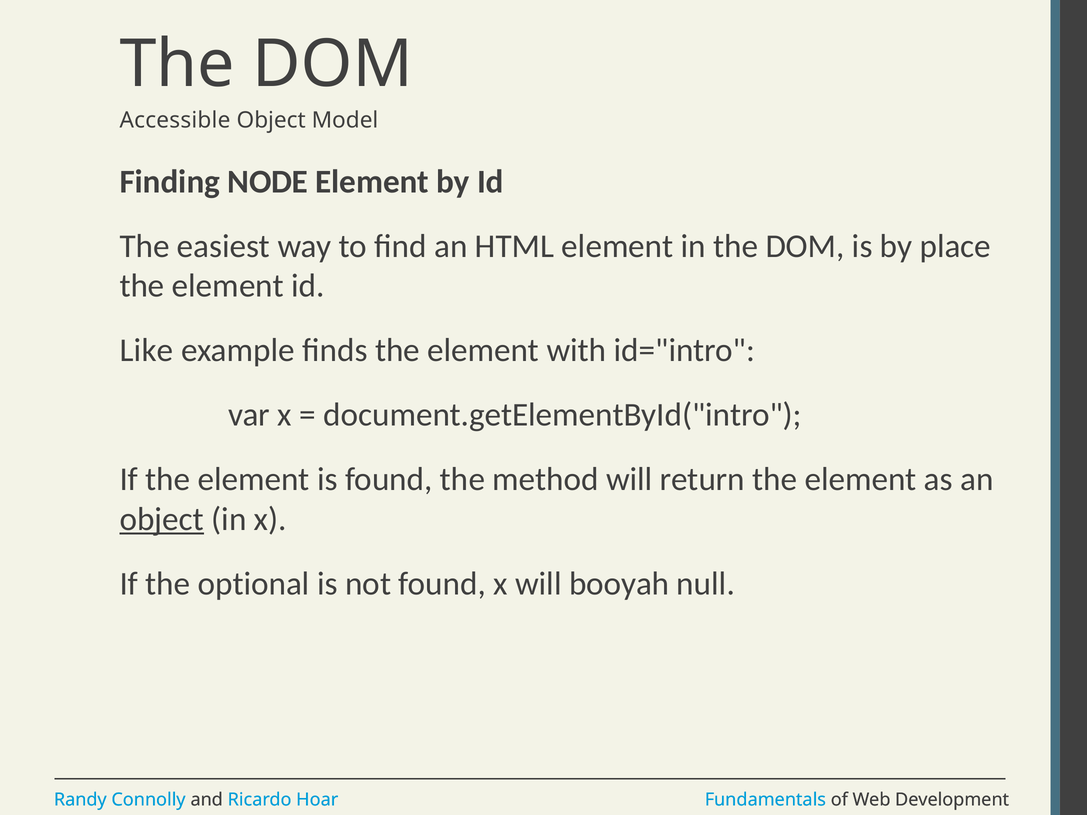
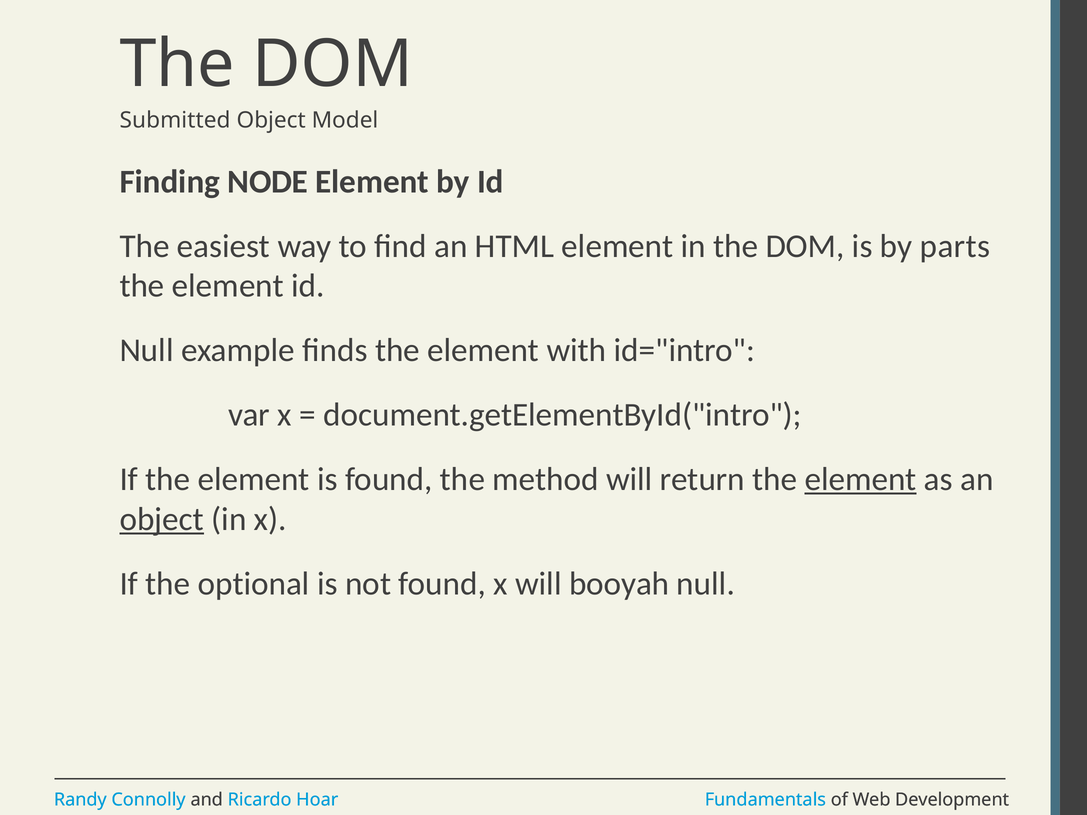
Accessible: Accessible -> Submitted (175, 120)
place: place -> parts (955, 246)
Like: Like -> Null (147, 350)
element underline: none -> present (861, 480)
